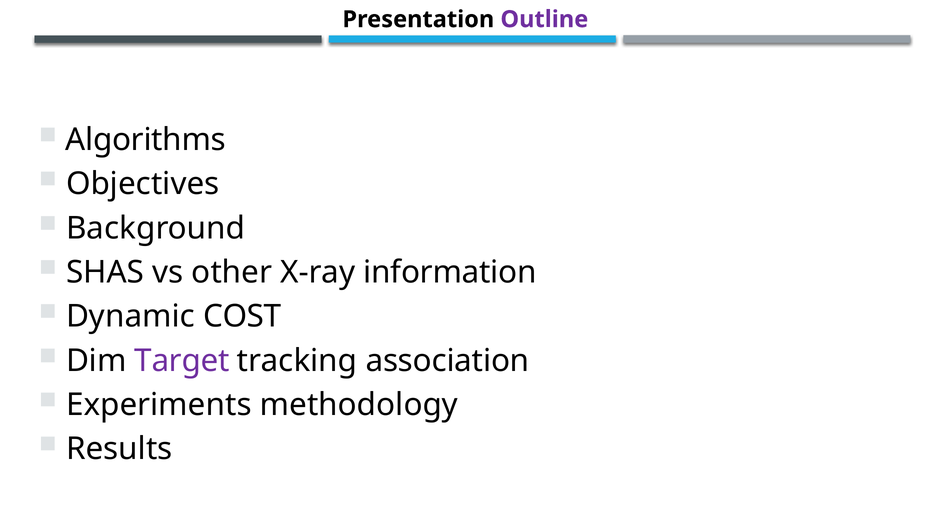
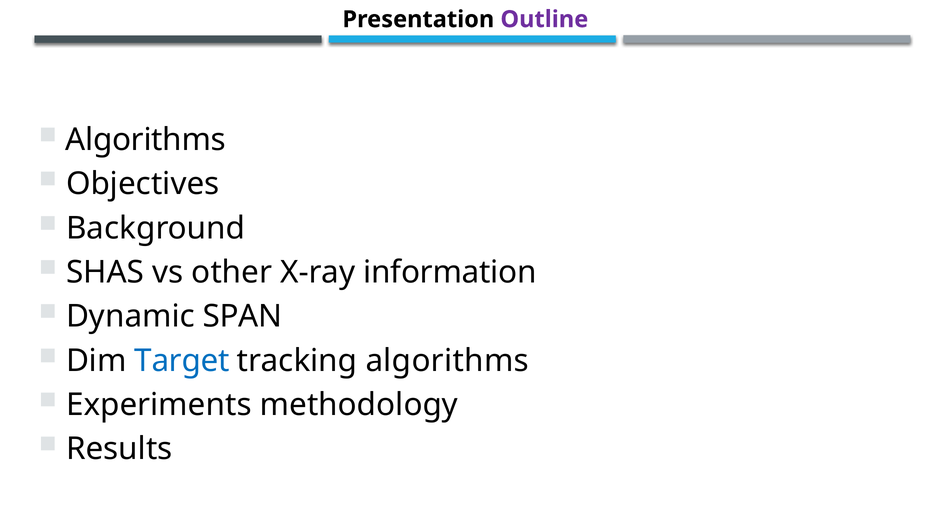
COST: COST -> SPAN (242, 316)
Target colour: purple -> blue (182, 360)
tracking association: association -> algorithms (447, 360)
